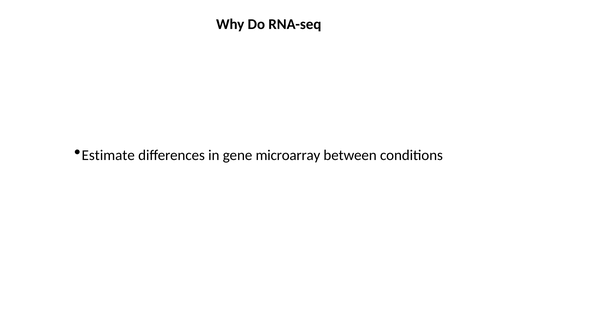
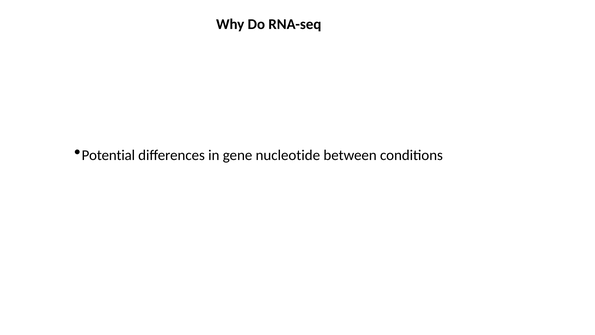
Estimate: Estimate -> Potential (108, 155)
microarray: microarray -> nucleotide (288, 155)
